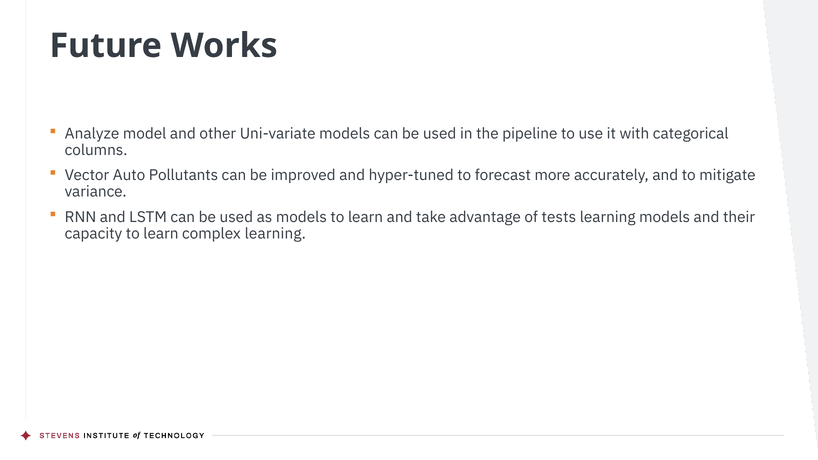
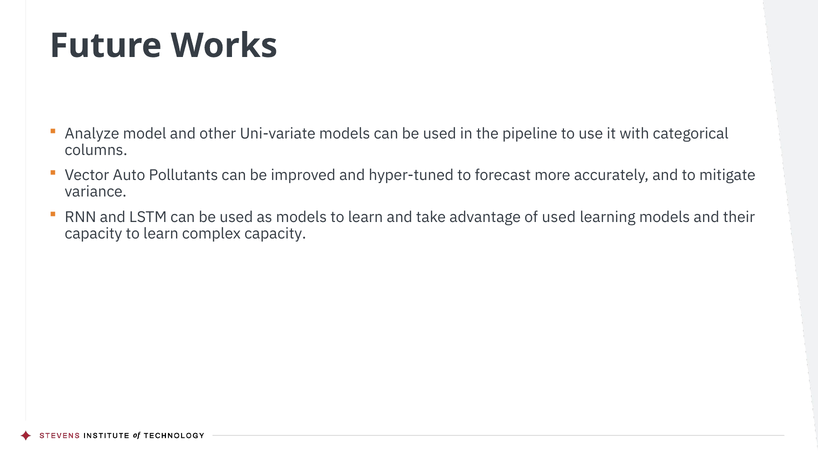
of tests: tests -> used (559, 217)
complex learning: learning -> capacity (275, 234)
